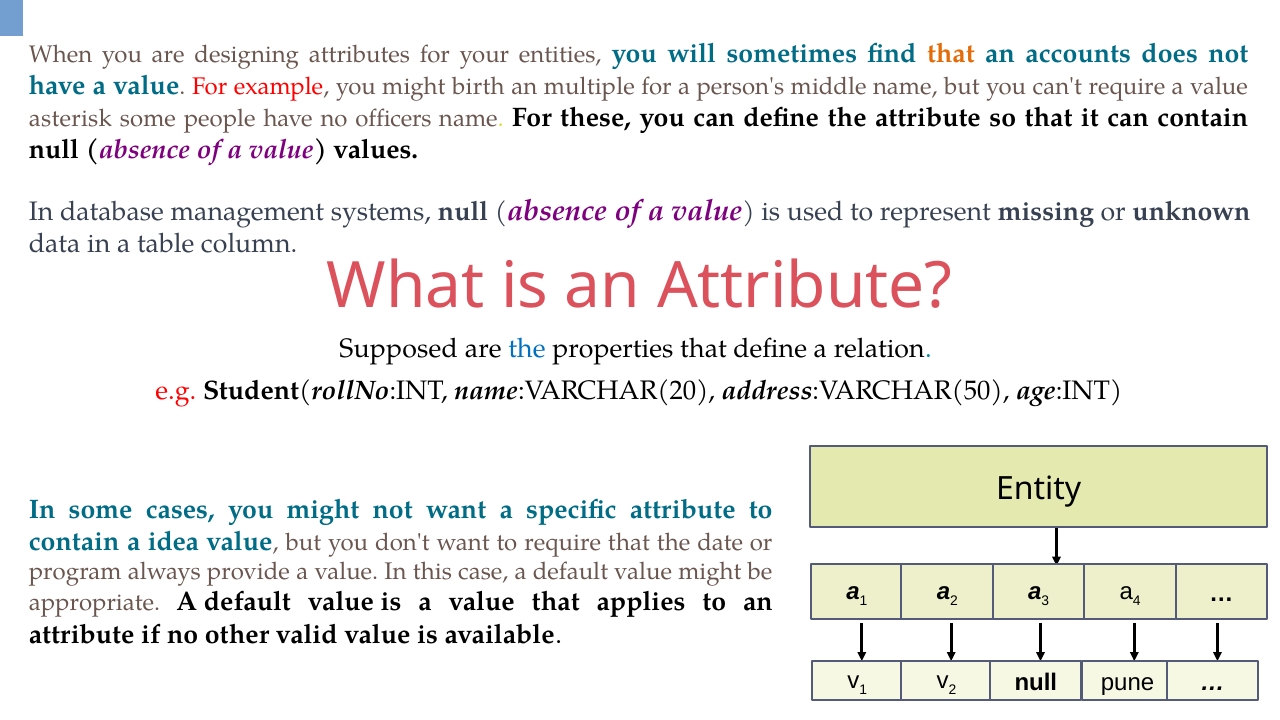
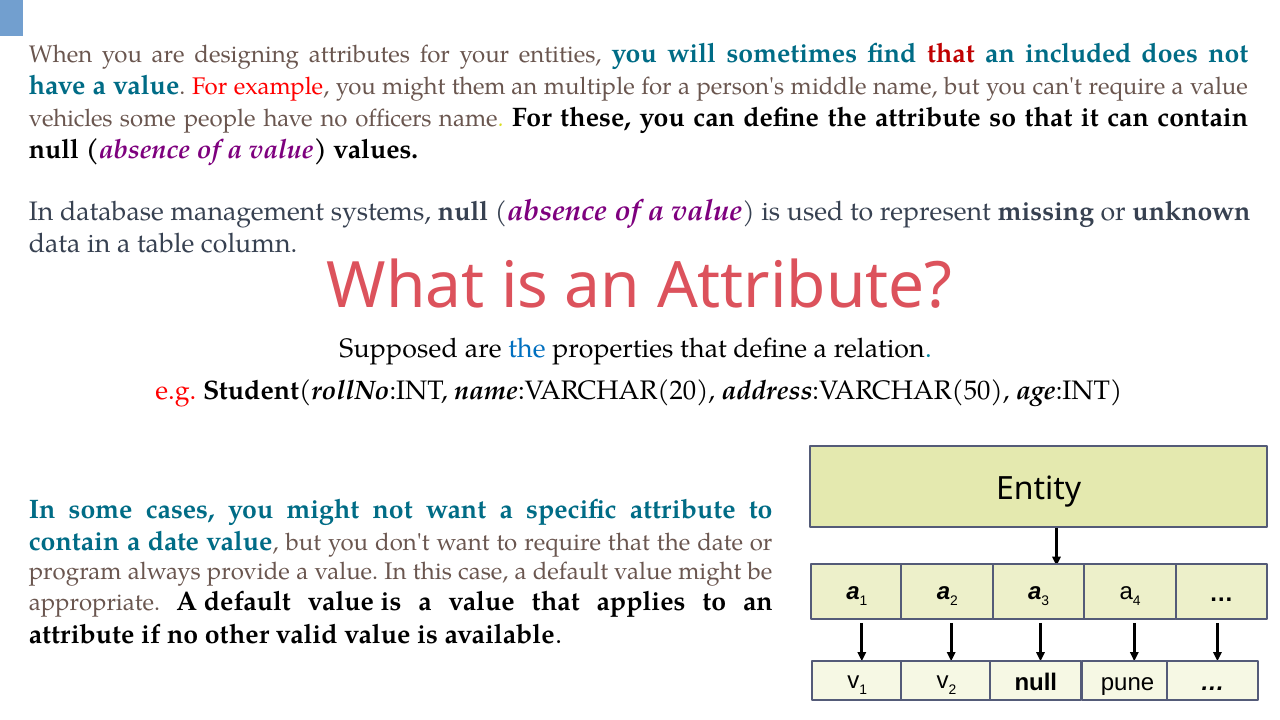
that colour: orange -> red (951, 53)
accounts: accounts -> included (1078, 53)
birth: birth -> them (479, 86)
asterisk: asterisk -> vehicles (71, 118)
a idea: idea -> date (174, 541)
